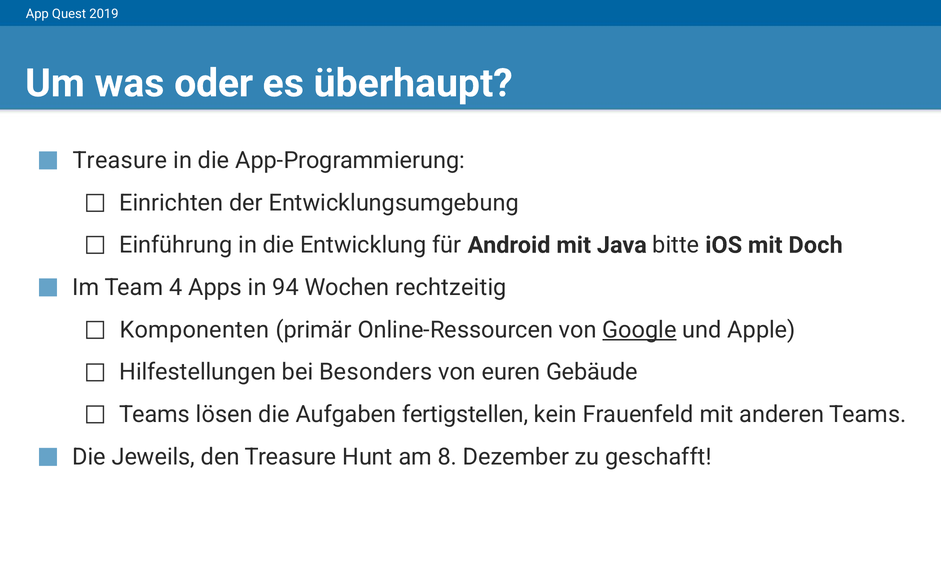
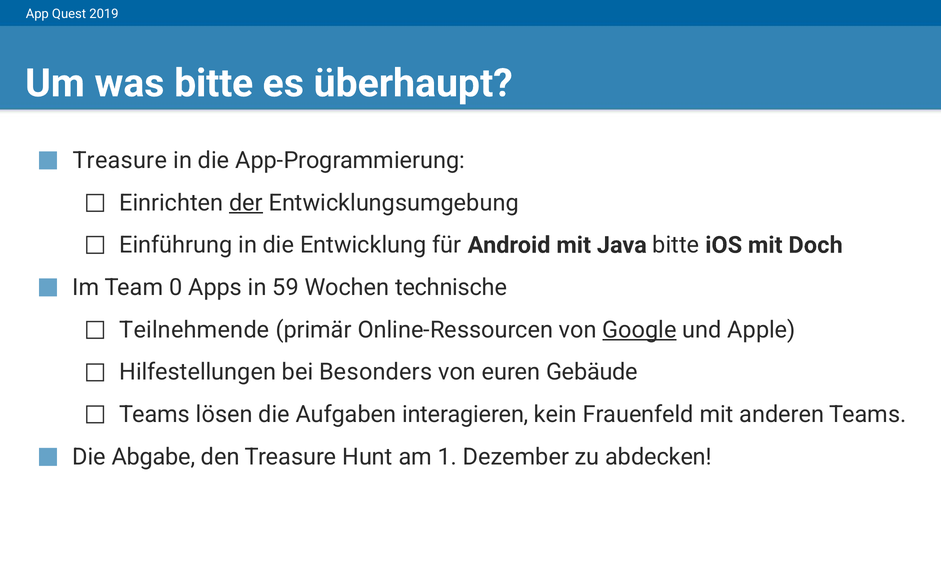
was oder: oder -> bitte (214, 83)
der underline: none -> present (246, 203)
4: 4 -> 0 (176, 288)
94: 94 -> 59 (286, 288)
rechtzeitig: rechtzeitig -> technische (451, 288)
Komponenten: Komponenten -> Teilnehmende (194, 330)
fertigstellen: fertigstellen -> interagieren (465, 415)
Jeweils: Jeweils -> Abgabe (153, 457)
8: 8 -> 1 (447, 457)
geschafft: geschafft -> abdecken (659, 457)
